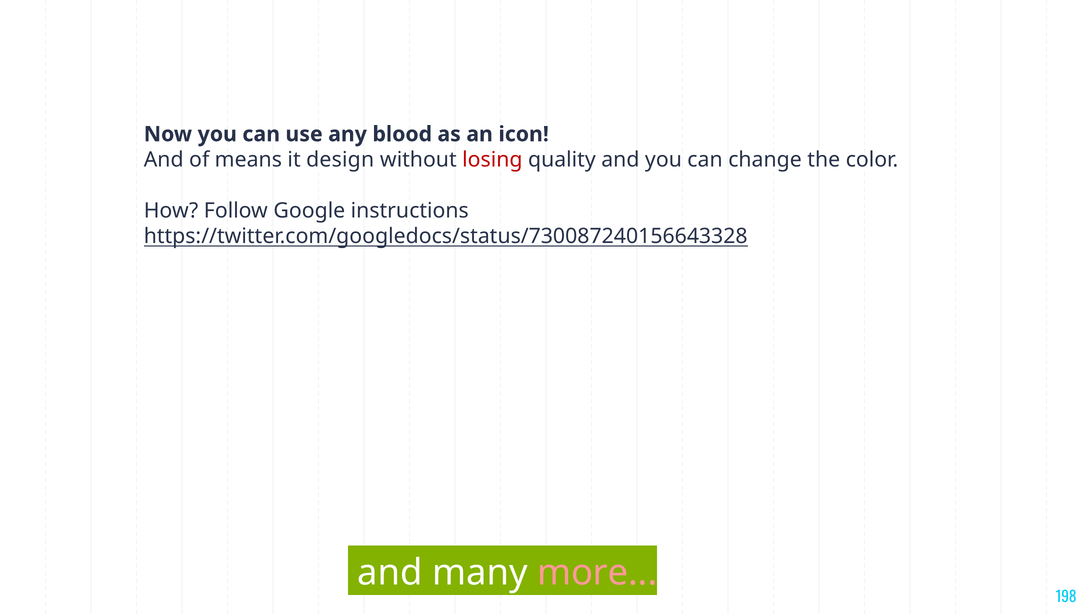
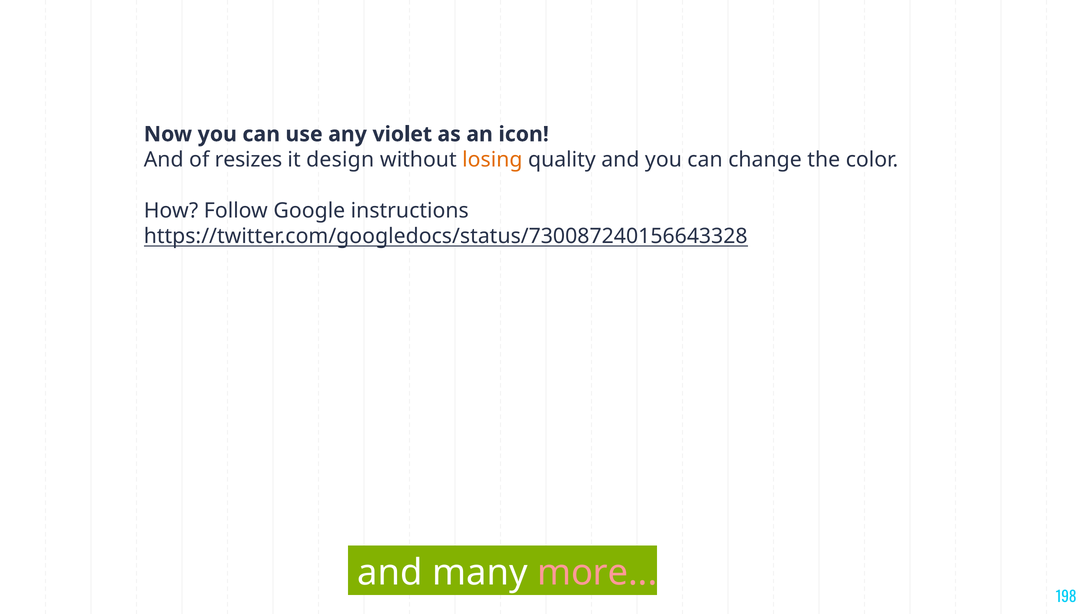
blood: blood -> violet (402, 134)
means: means -> resizes (248, 160)
losing colour: red -> orange (492, 160)
